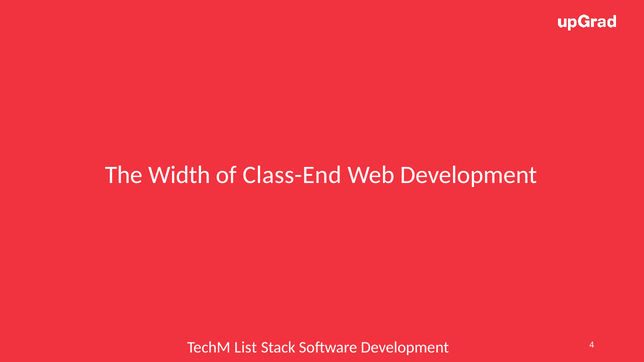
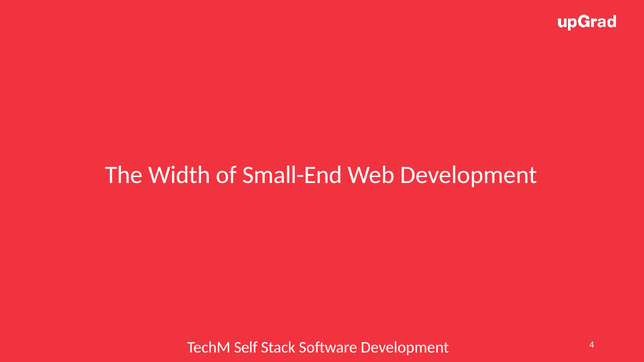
Class-End: Class-End -> Small-End (292, 175)
List: List -> Self (246, 348)
